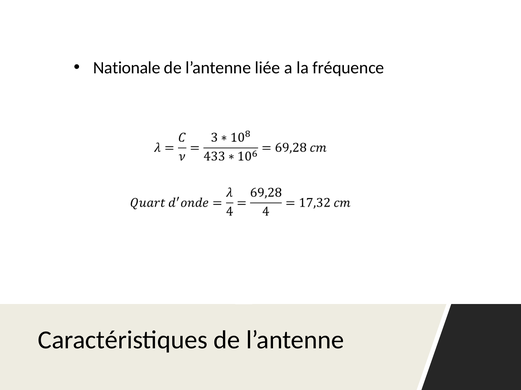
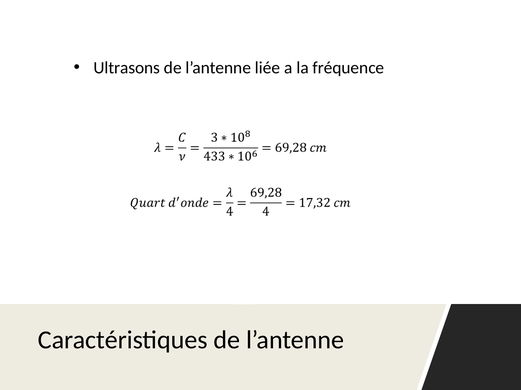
Nationale: Nationale -> Ultrasons (127, 68)
